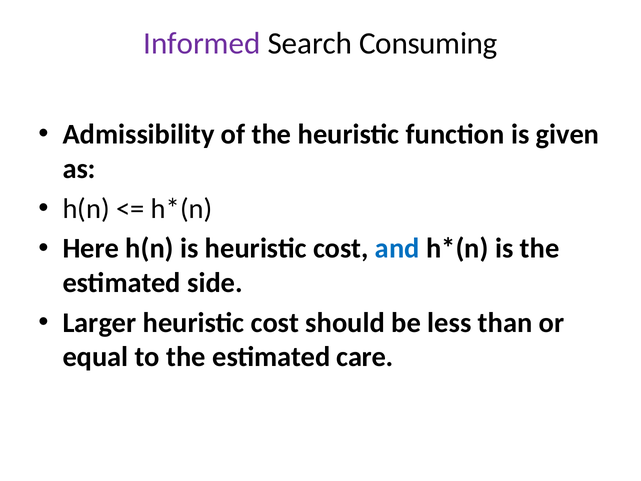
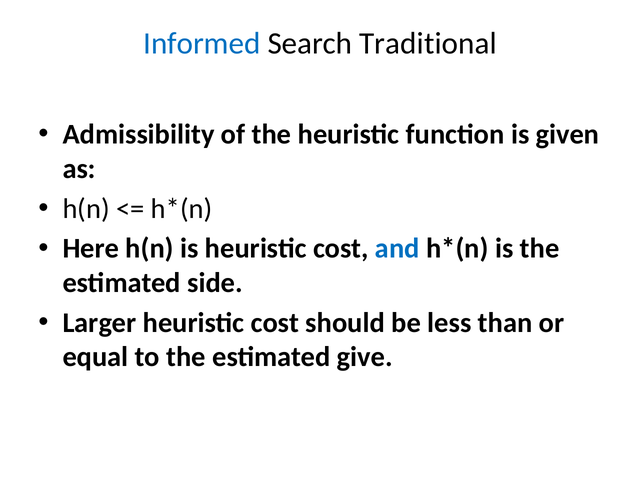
Informed colour: purple -> blue (202, 43)
Consuming: Consuming -> Traditional (428, 43)
care: care -> give (365, 357)
